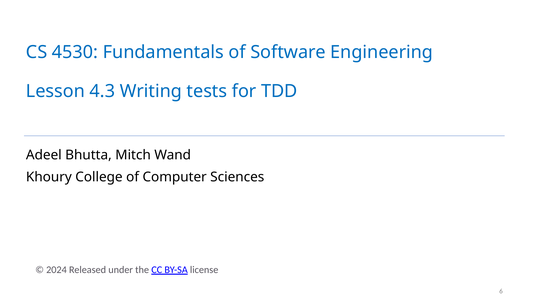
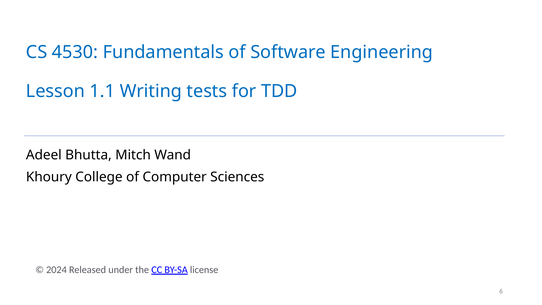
4.3: 4.3 -> 1.1 (102, 91)
